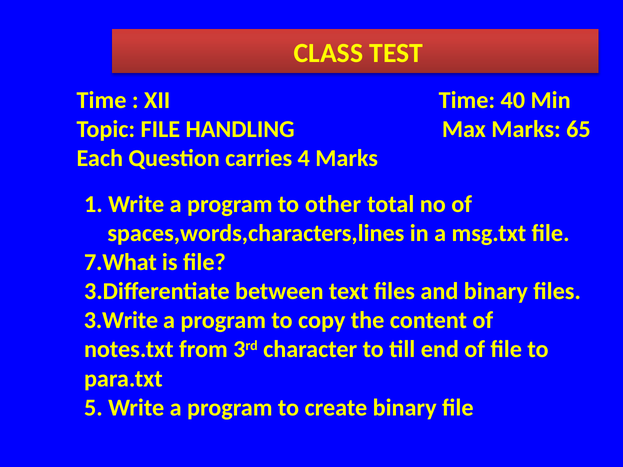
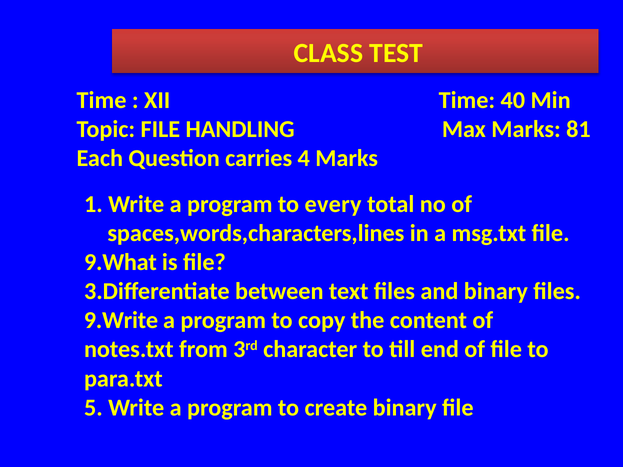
65: 65 -> 81 (578, 129)
other: other -> every (333, 204)
7.What: 7.What -> 9.What (120, 262)
3.Write: 3.Write -> 9.Write (121, 321)
